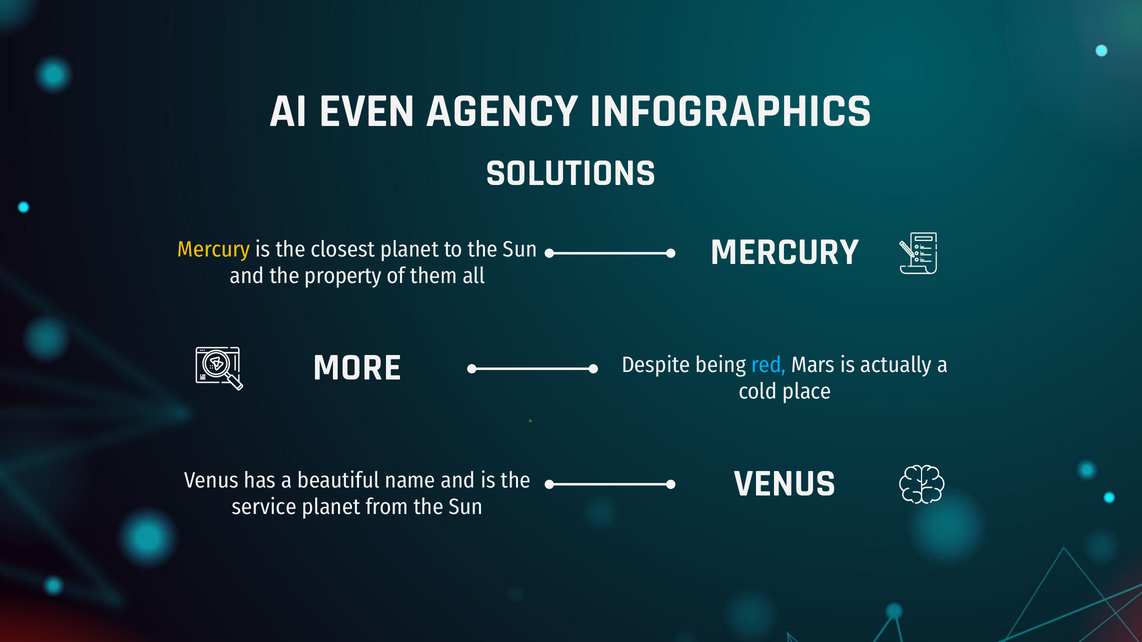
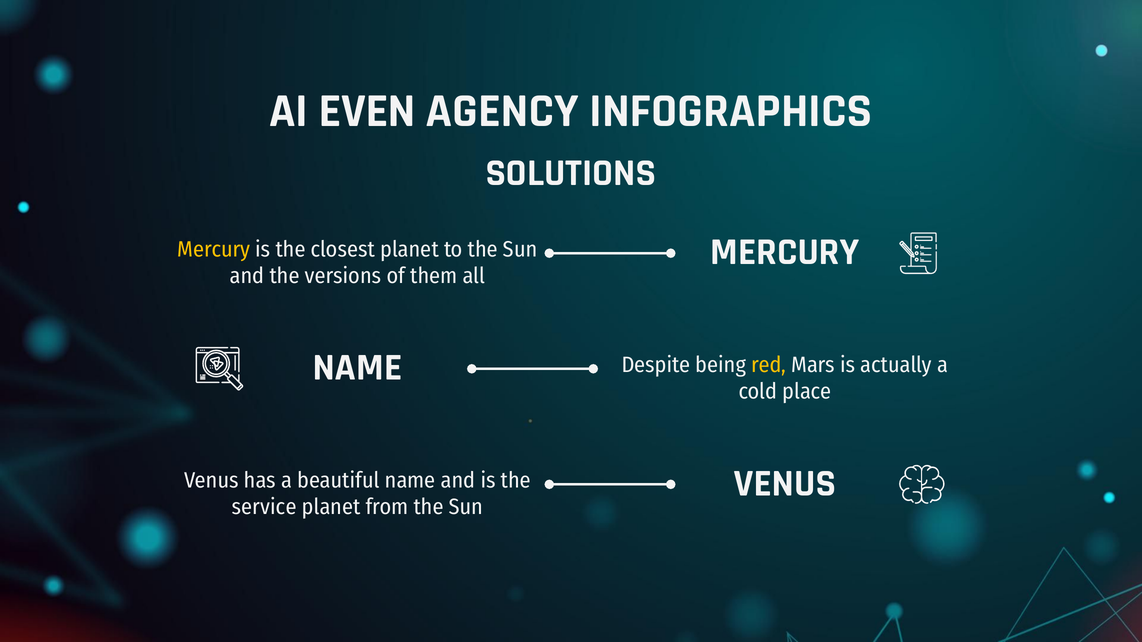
property: property -> versions (343, 276)
MORE: MORE -> NAME (357, 368)
red colour: light blue -> yellow (769, 365)
